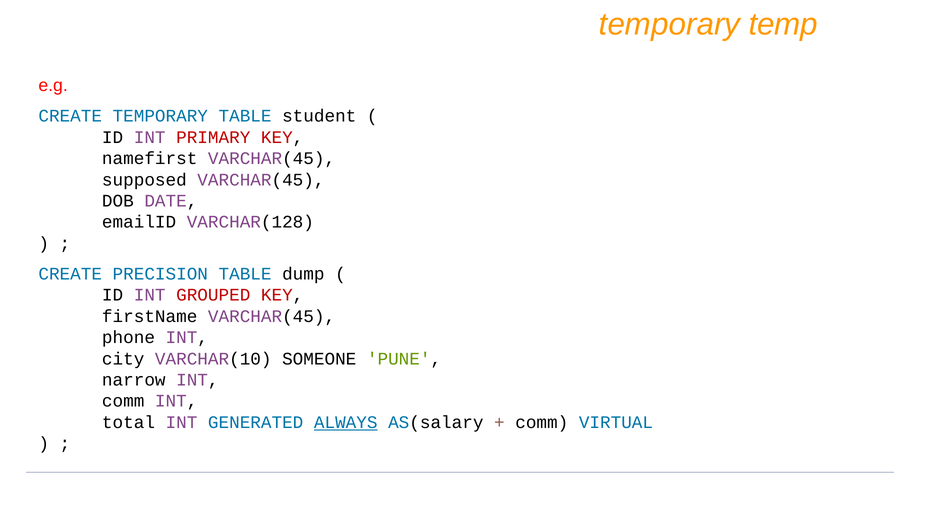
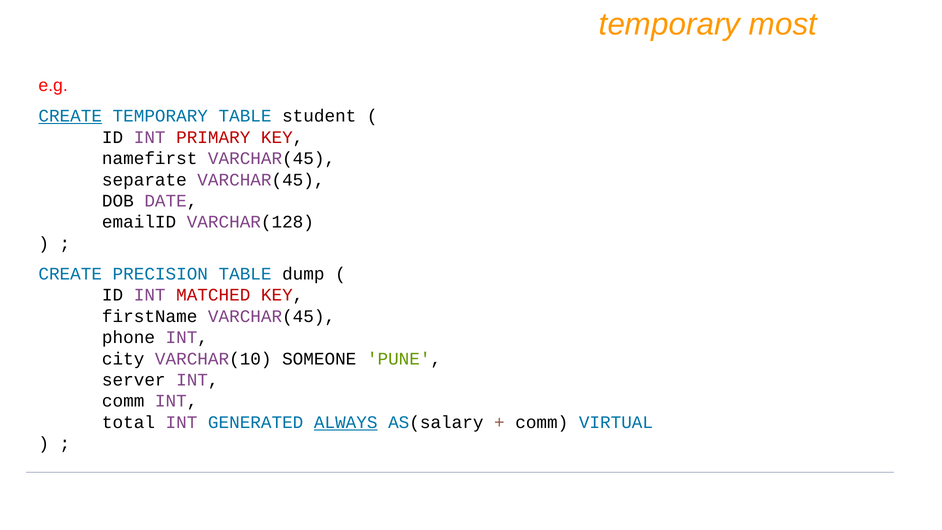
temp: temp -> most (783, 25)
CREATE underline: none -> present (70, 116)
supposed: supposed -> separate (144, 180)
GROUPED: GROUPED -> MATCHED (213, 295)
narrow: narrow -> server (134, 380)
